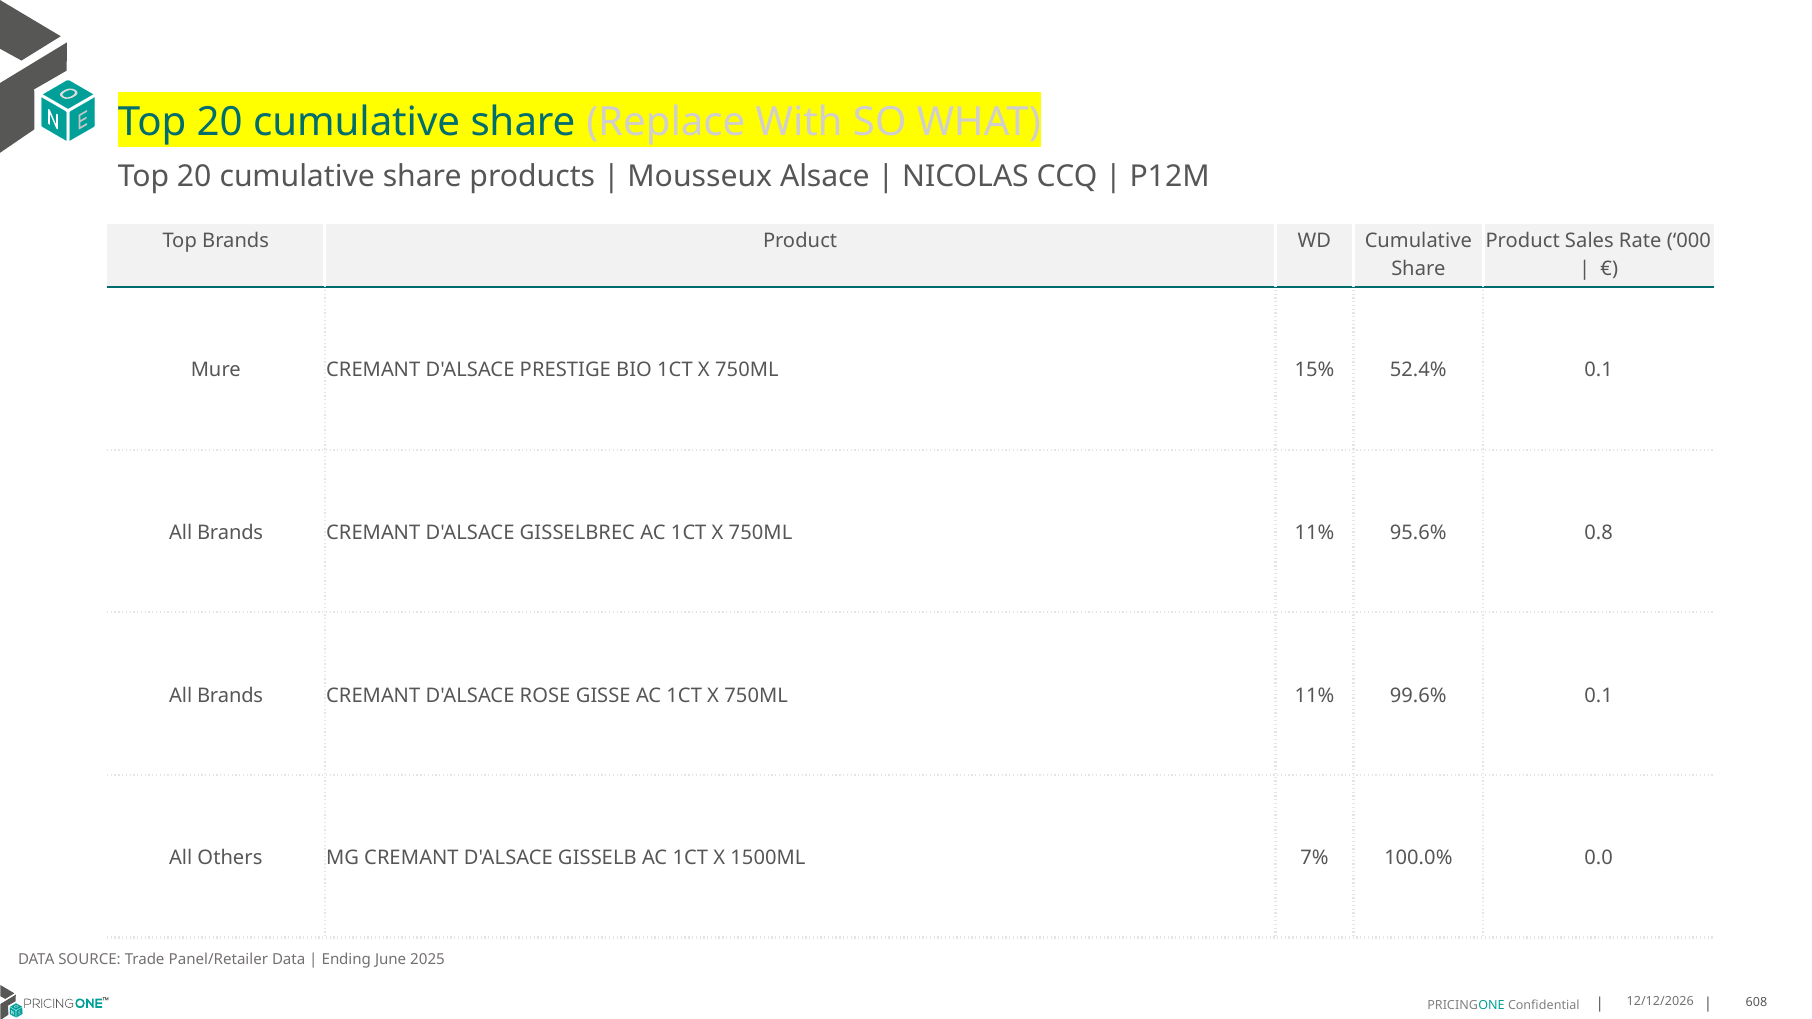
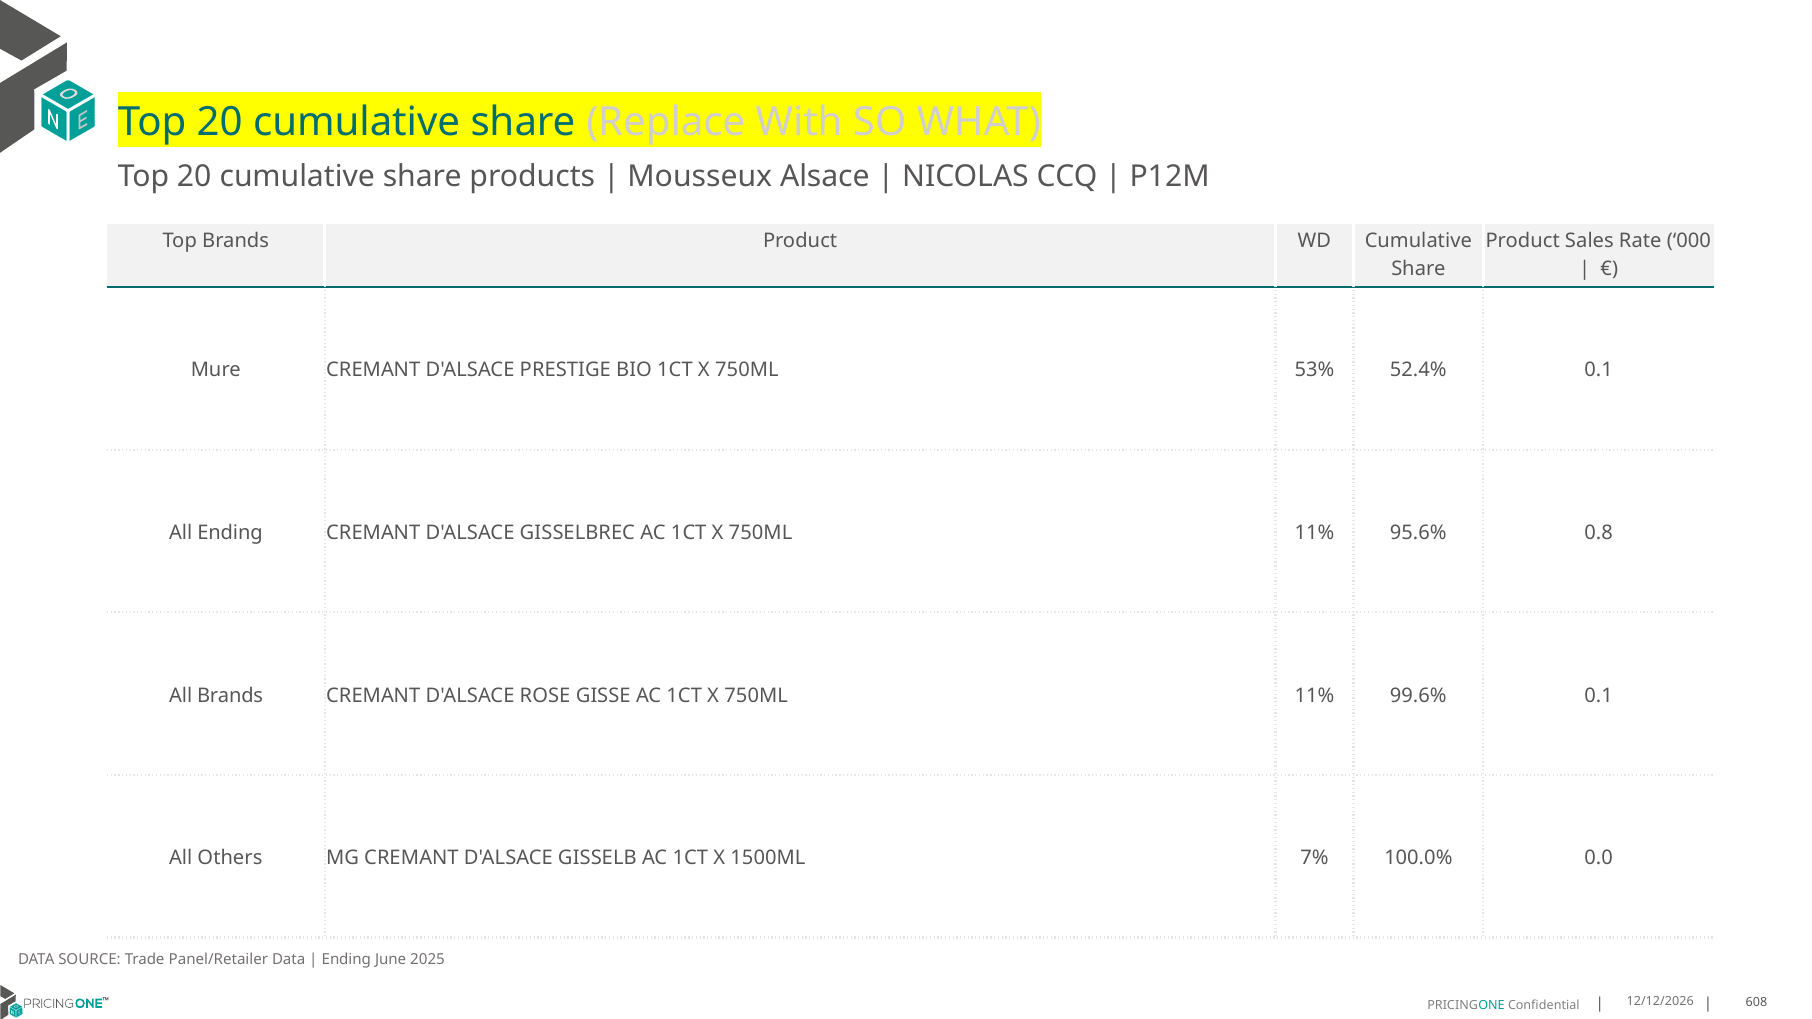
15%: 15% -> 53% (1314, 370)
Brands: Brands -> Ending (230, 533)
